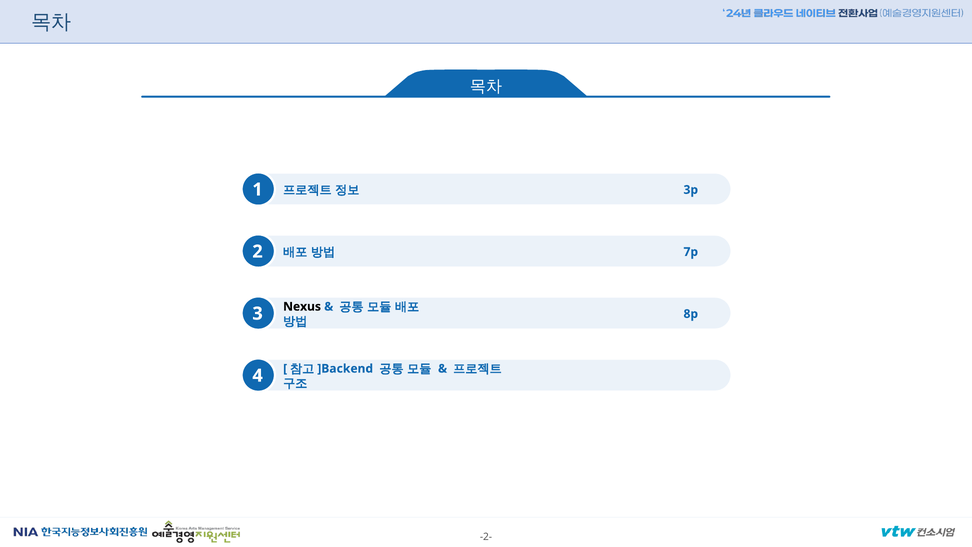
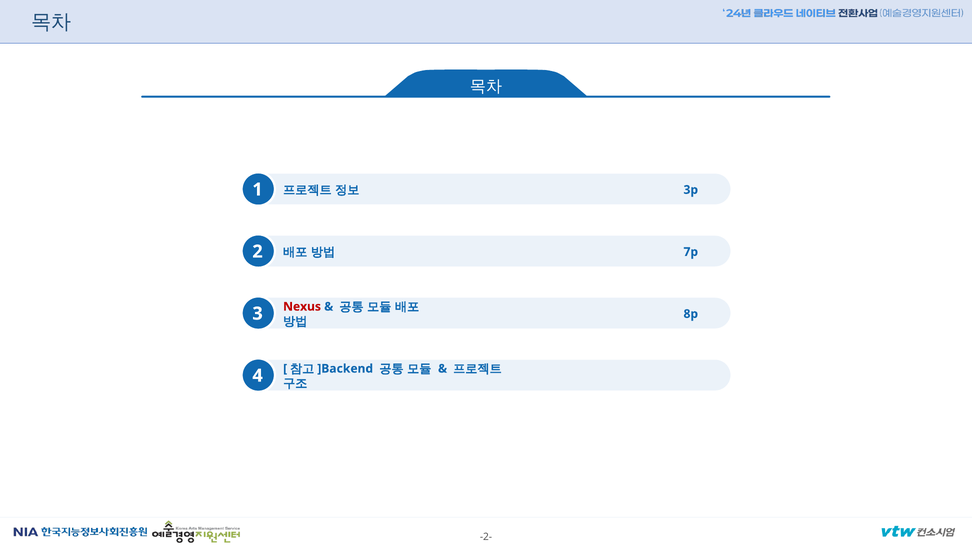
Nexus colour: black -> red (302, 306)
